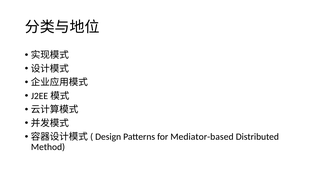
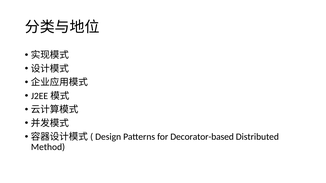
Mediator-based: Mediator-based -> Decorator-based (202, 137)
